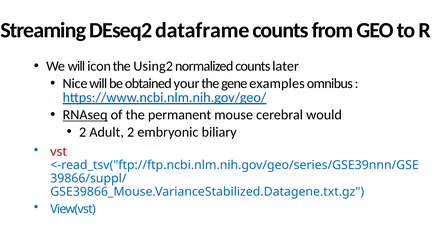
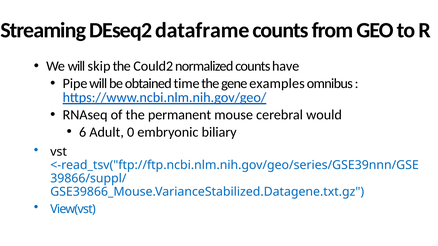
icon: icon -> skip (99, 66)
Using2: Using2 -> Could2 (153, 66)
later: later -> have (286, 66)
Nice: Nice -> Pipe (75, 84)
your: your -> time (187, 84)
RNAseq underline: present -> none (85, 115)
2: 2 -> 6 (83, 132)
Adult 2: 2 -> 0 (131, 132)
vst colour: red -> black (59, 152)
